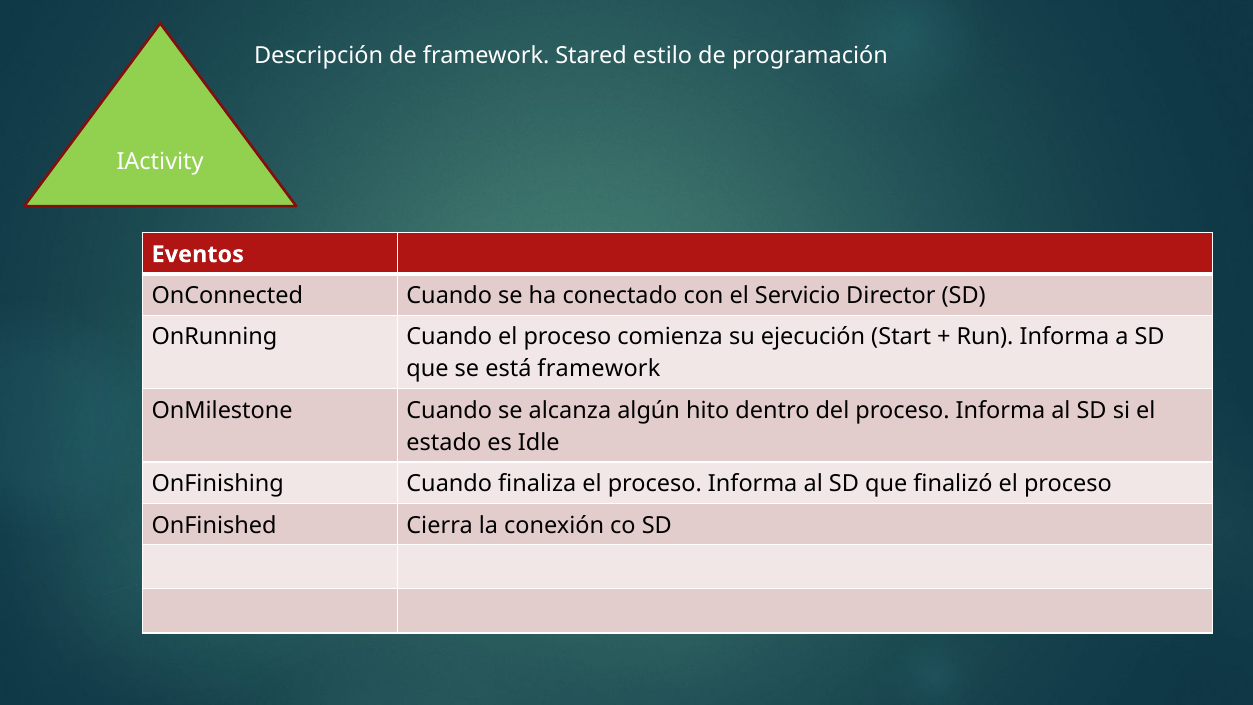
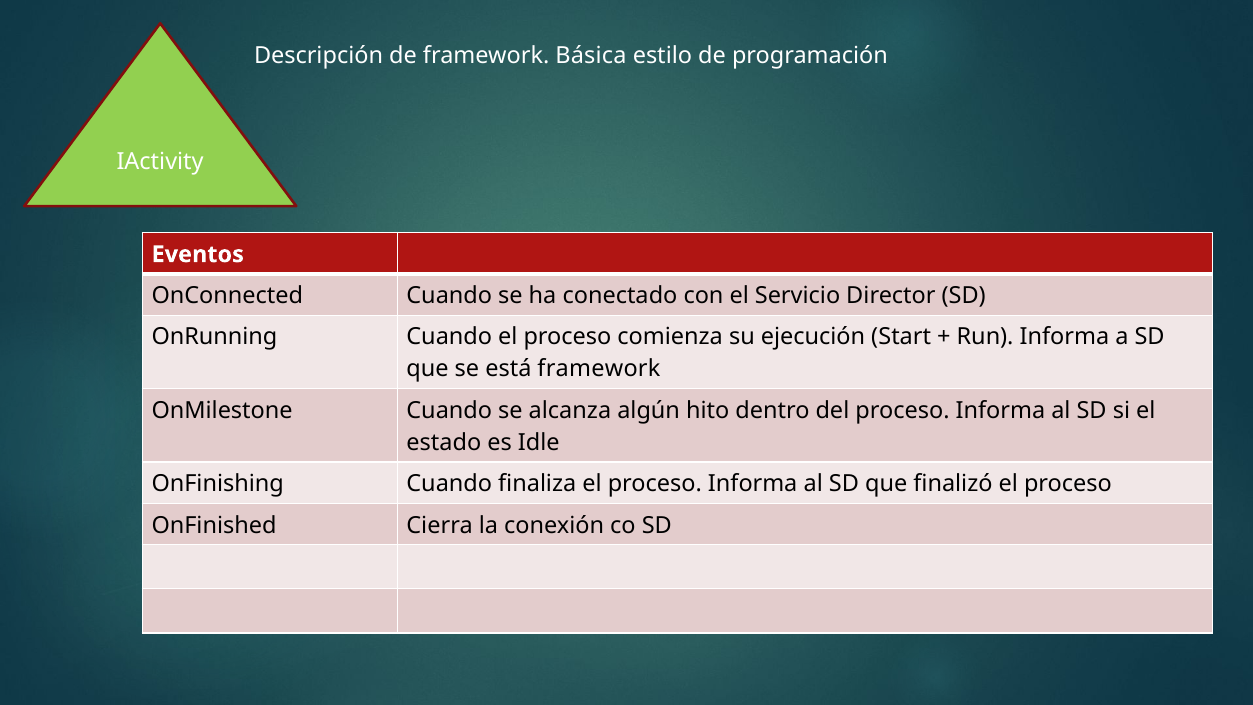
Stared: Stared -> Básica (591, 56)
